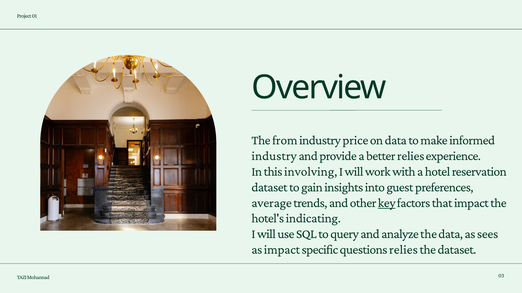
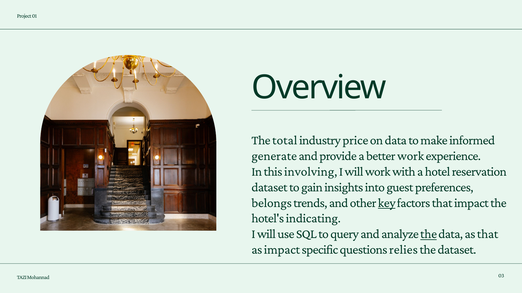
from: from -> total (285, 141)
industry: industry -> generate (274, 156)
better relies: relies -> work (411, 156)
average: average -> belongs (272, 203)
the underline: none -> present (429, 234)
as sees: sees -> that (488, 234)
